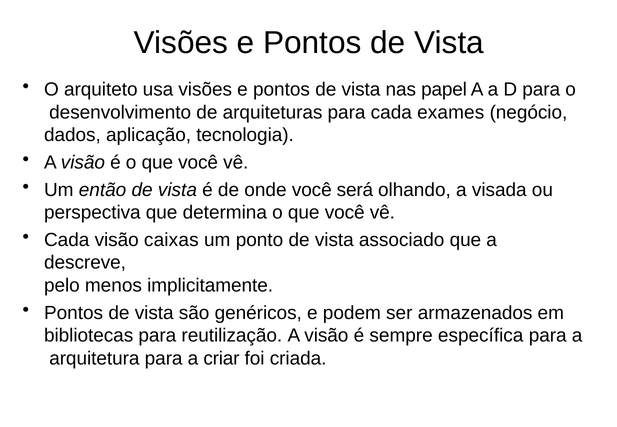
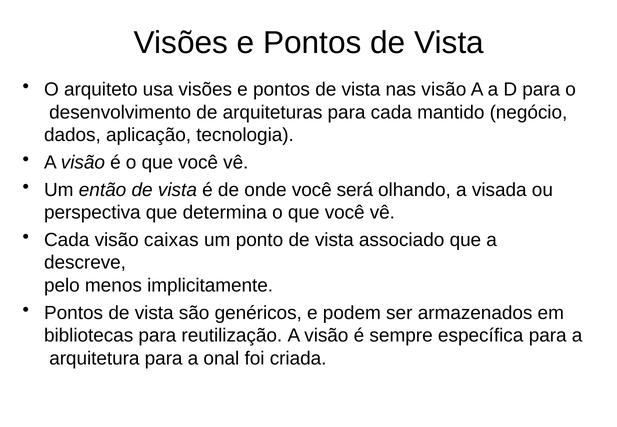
nas papel: papel -> visão (444, 90)
exames: exames -> mantido (451, 112)
criar: criar -> onal (221, 359)
